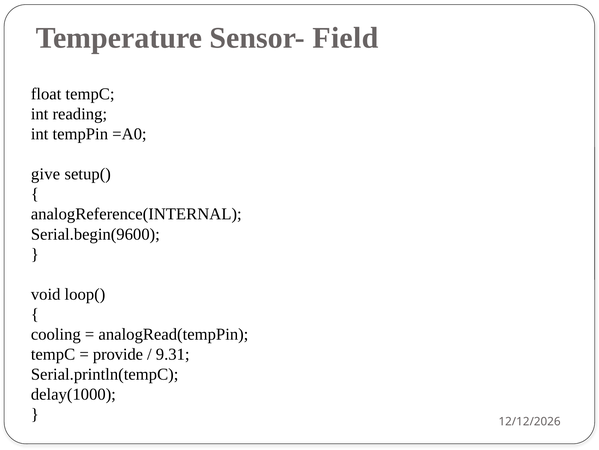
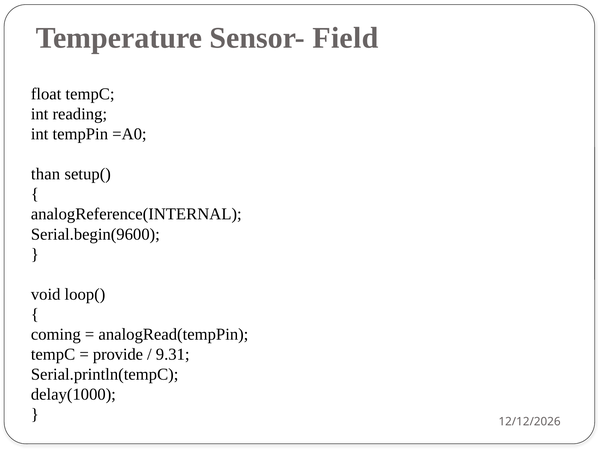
give: give -> than (46, 174)
cooling: cooling -> coming (56, 334)
